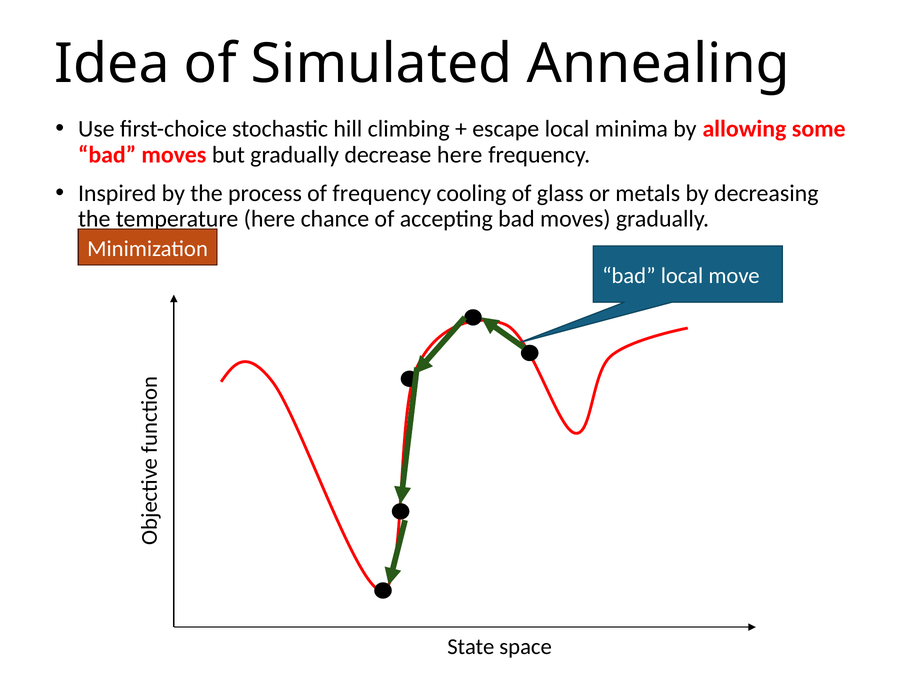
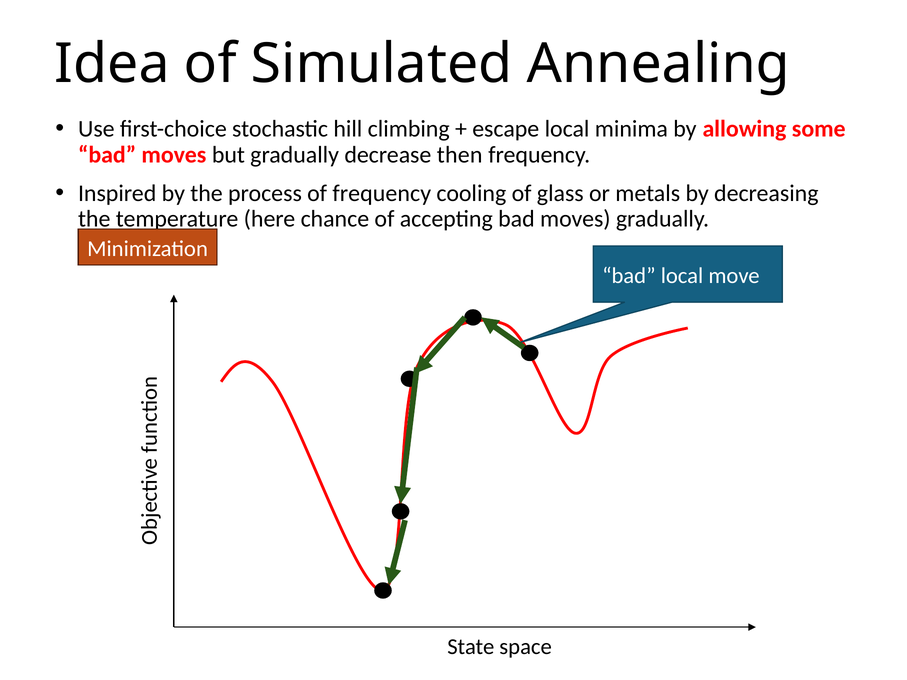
decrease here: here -> then (460, 155)
